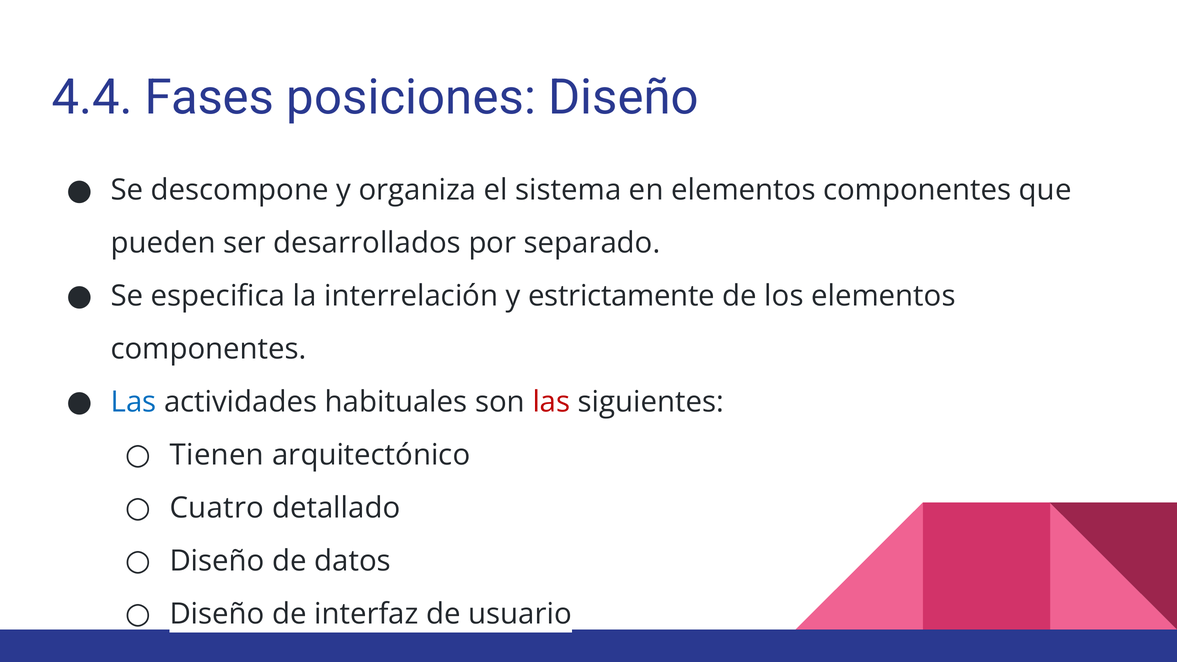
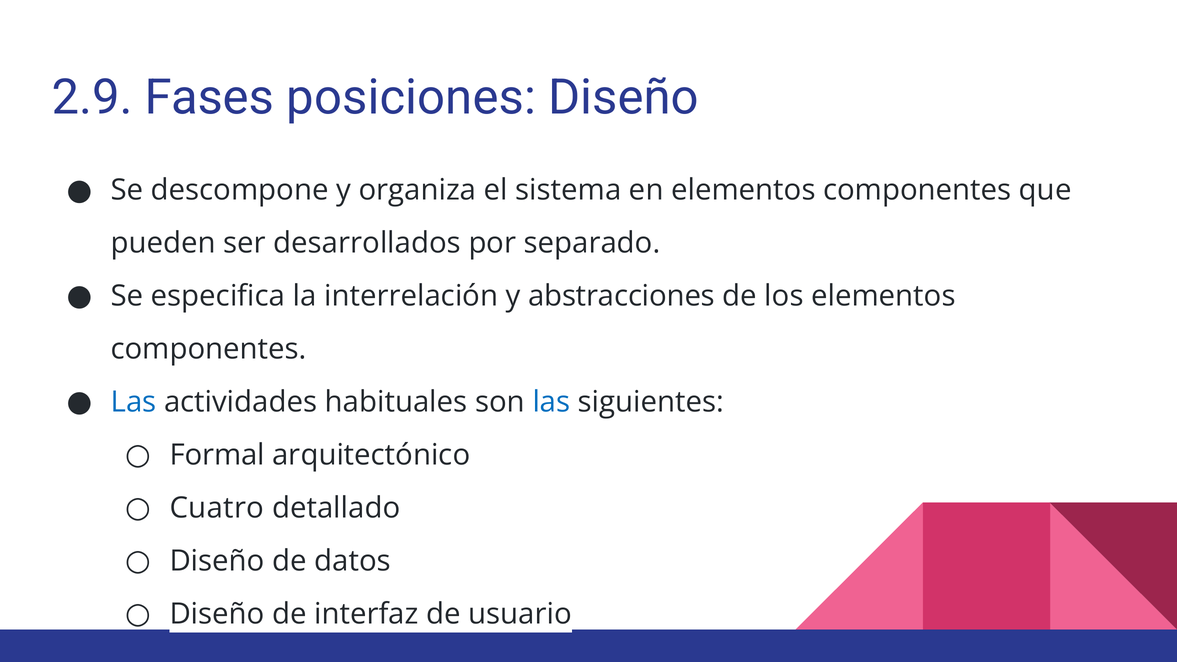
4.4: 4.4 -> 2.9 (92, 97)
estrictamente: estrictamente -> abstracciones (621, 296)
las colour: red -> blue (551, 402)
Tienen: Tienen -> Formal (217, 455)
